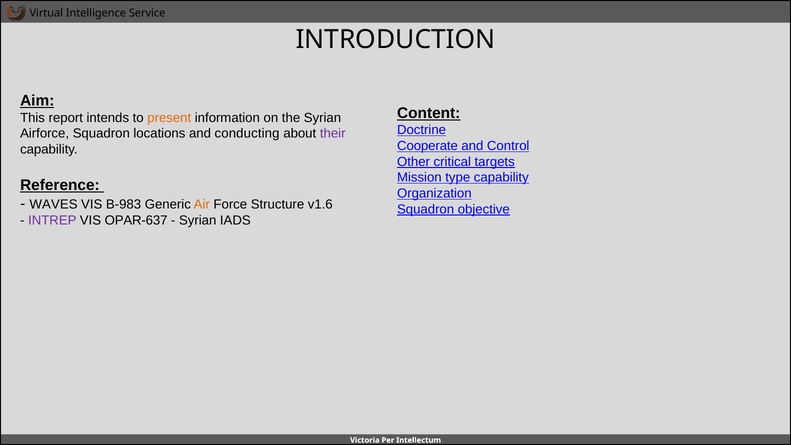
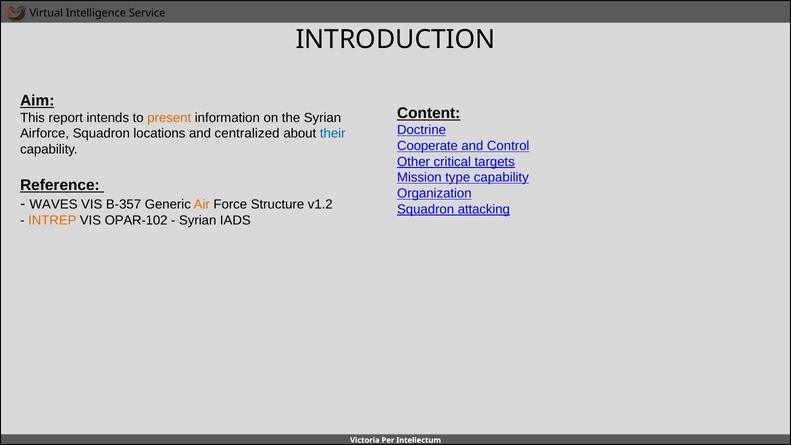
conducting: conducting -> centralized (247, 133)
their colour: purple -> blue (333, 133)
B-983: B-983 -> B-357 (124, 204)
v1.6: v1.6 -> v1.2 (320, 204)
objective: objective -> attacking (484, 209)
INTREP colour: purple -> orange (52, 221)
OPAR-637: OPAR-637 -> OPAR-102 (136, 221)
